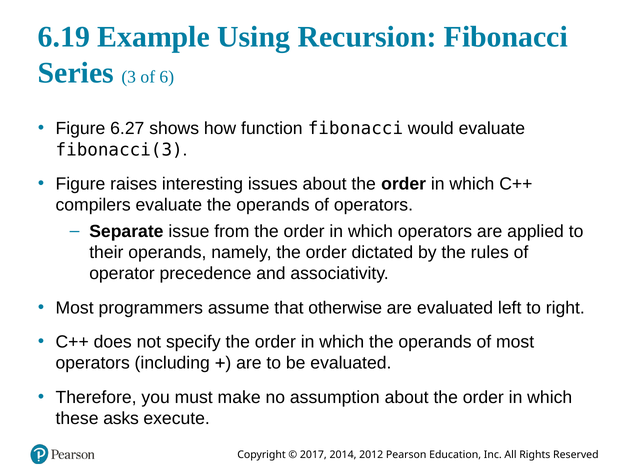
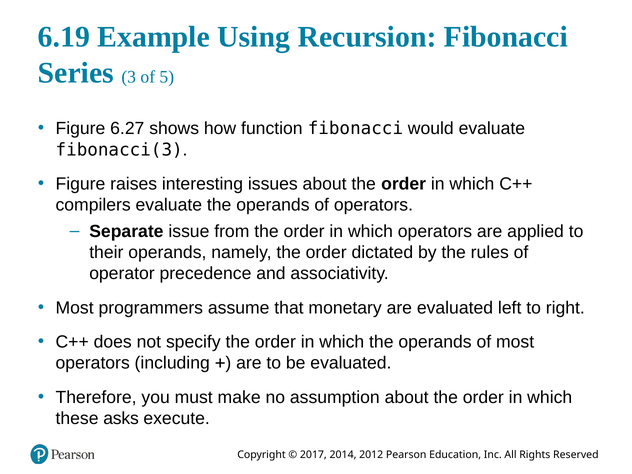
6: 6 -> 5 (167, 77)
otherwise: otherwise -> monetary (345, 308)
